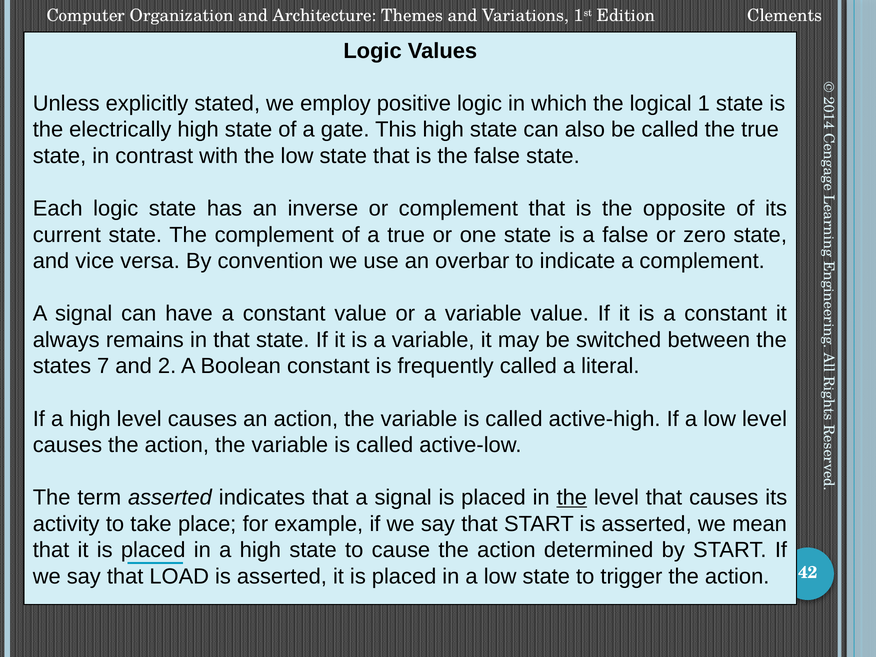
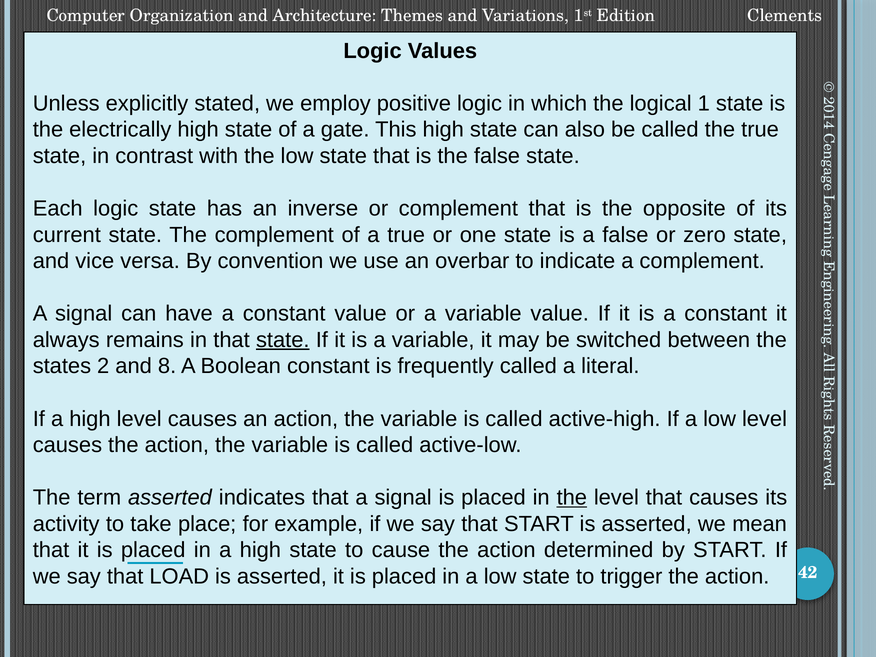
state underline: none -> present (283, 340)
states 7: 7 -> 2 (103, 366)
and 2: 2 -> 8 (167, 366)
